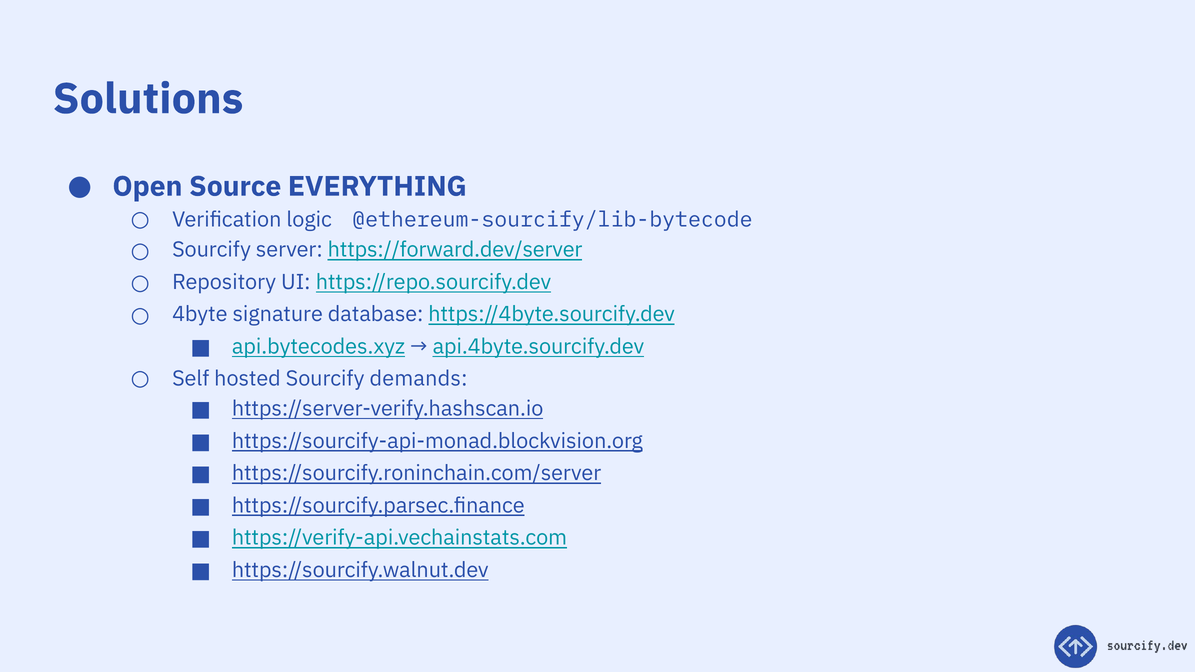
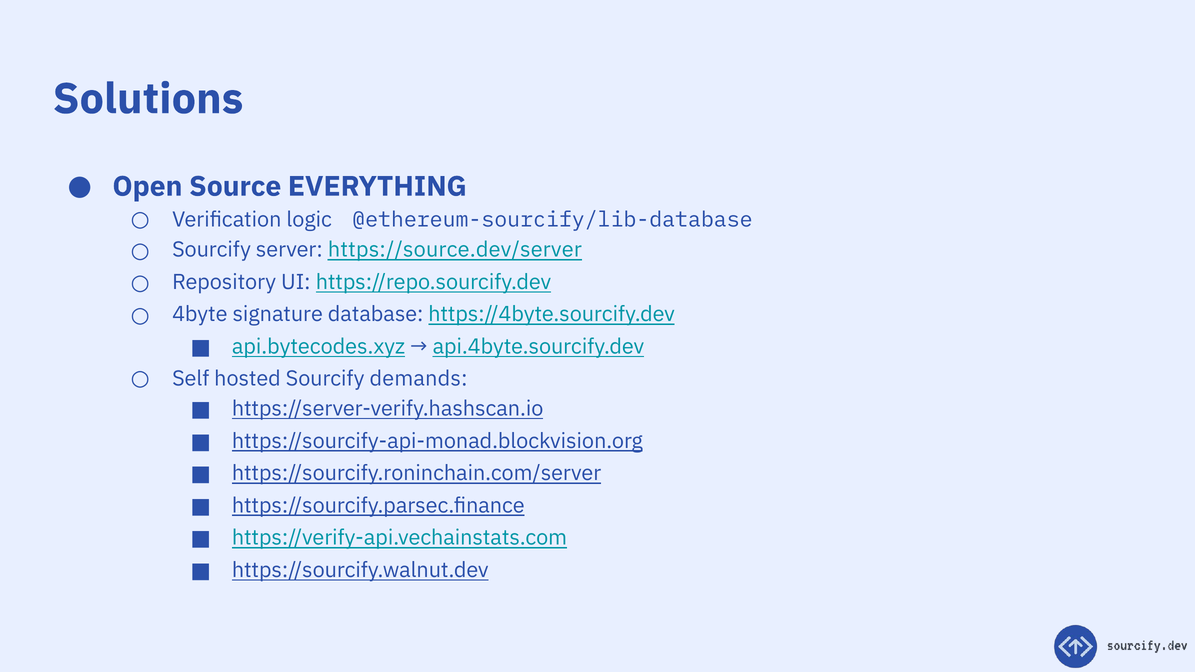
@ethereum-sourcify/lib-bytecode: @ethereum-sourcify/lib-bytecode -> @ethereum-sourcify/lib-database (552, 220)
https://forward.dev/server: https://forward.dev/server -> https://source.dev/server (455, 250)
